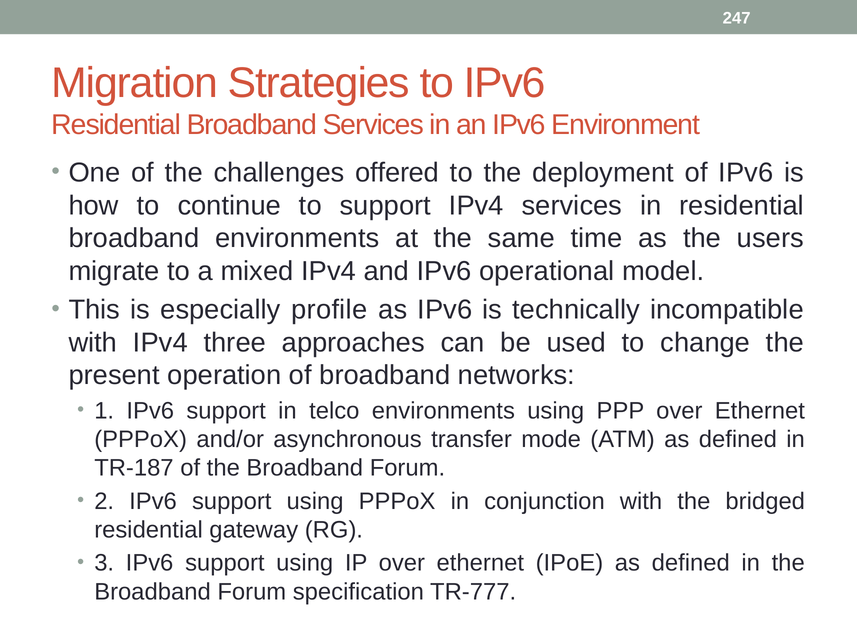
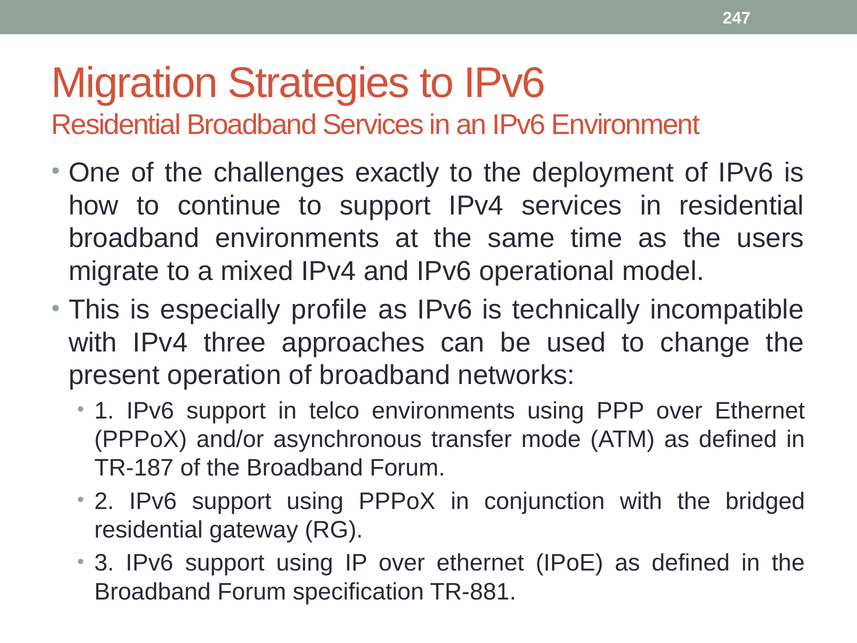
offered: offered -> exactly (397, 173)
TR-777: TR-777 -> TR-881 (473, 591)
